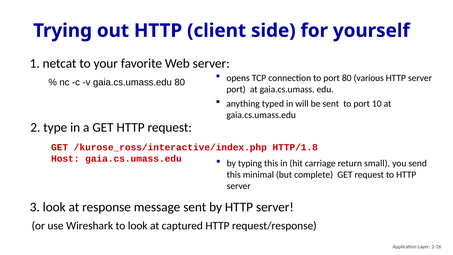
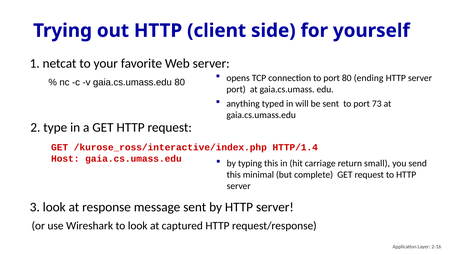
various: various -> ending (369, 78)
10: 10 -> 73 (377, 103)
HTTP/1.8: HTTP/1.8 -> HTTP/1.4 (295, 147)
